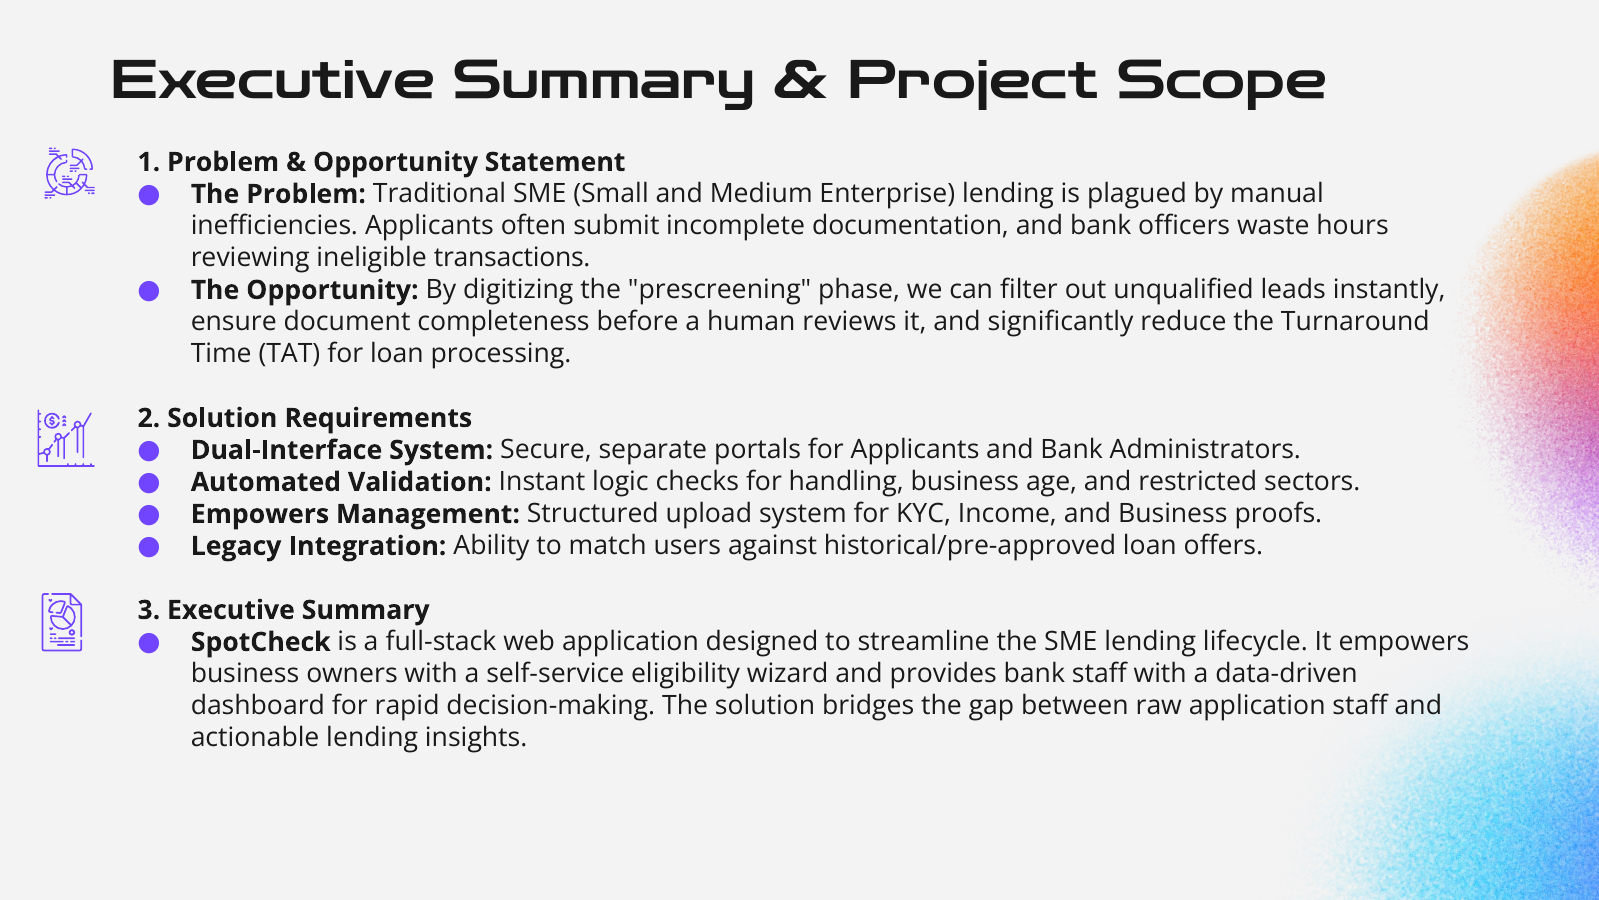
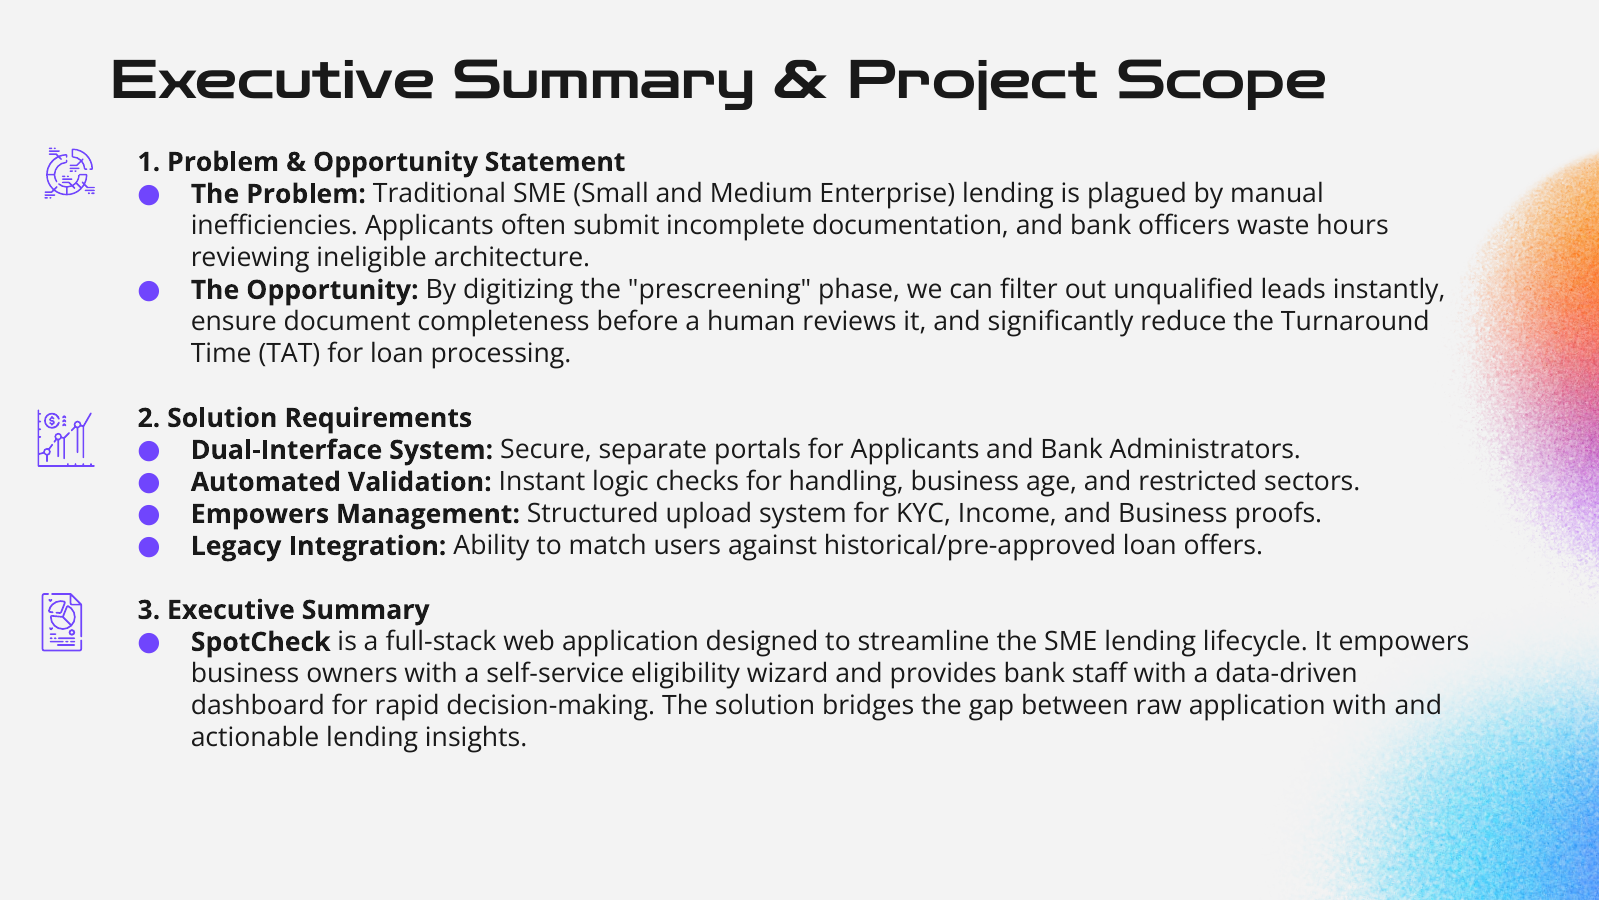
transactions: transactions -> architecture (512, 258)
application staff: staff -> with (1360, 706)
